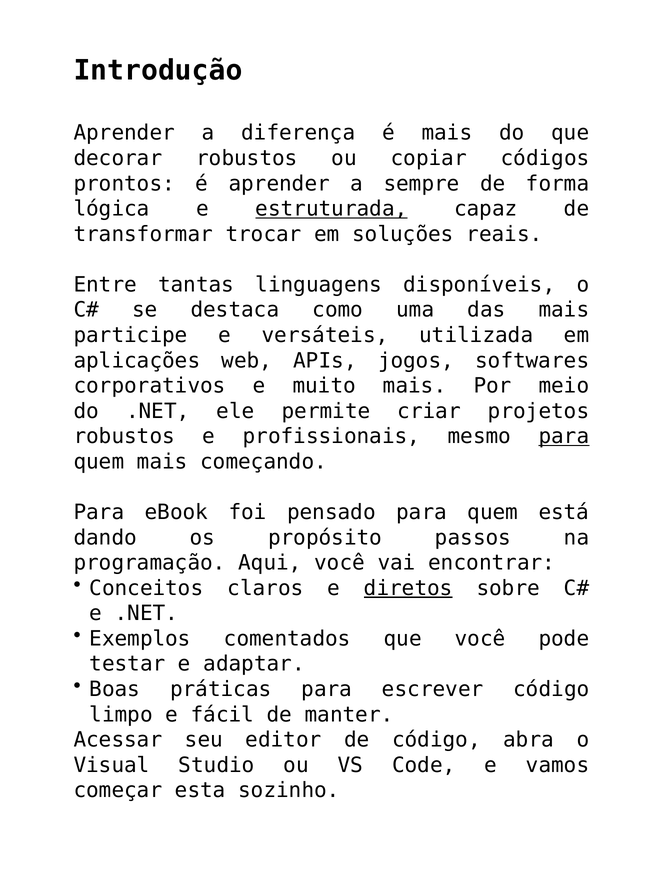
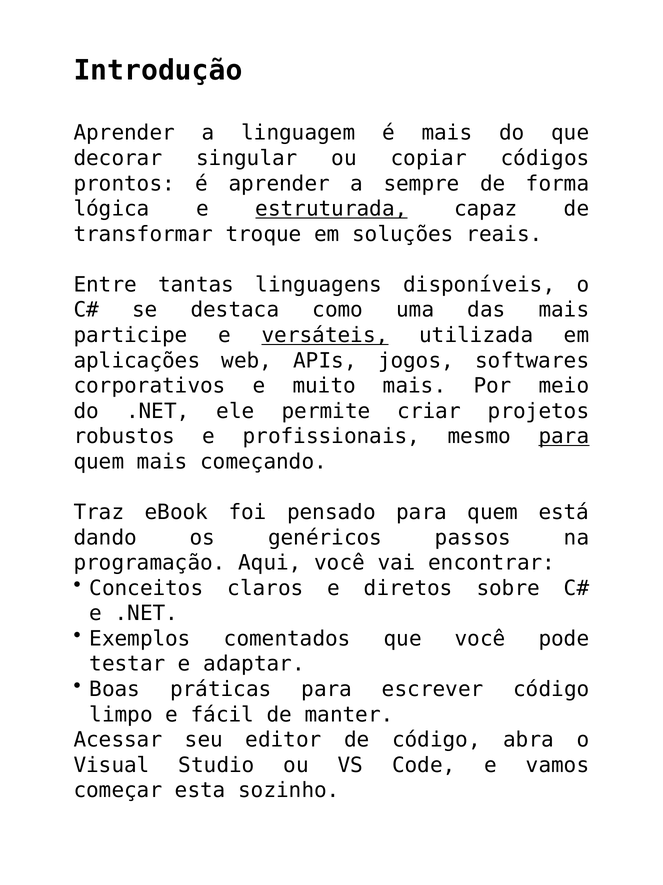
diferença: diferença -> linguagem (298, 133)
decorar robustos: robustos -> singular (247, 158)
trocar: trocar -> troque (264, 234)
versáteis underline: none -> present (325, 335)
Para: Para -> Traz (99, 512)
propósito: propósito -> genéricos (325, 537)
diretos underline: present -> none (408, 588)
